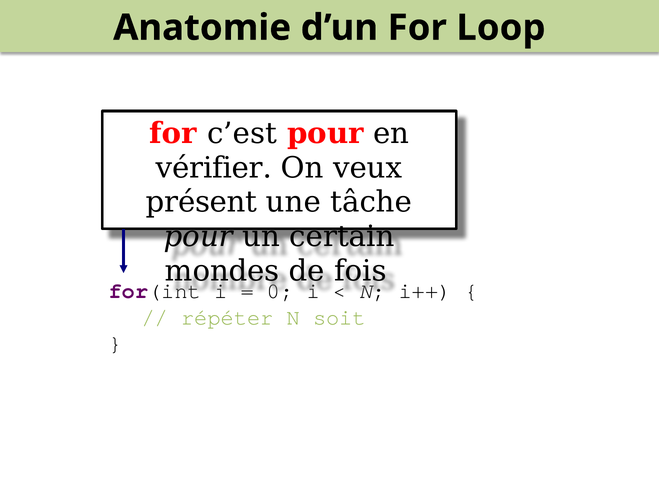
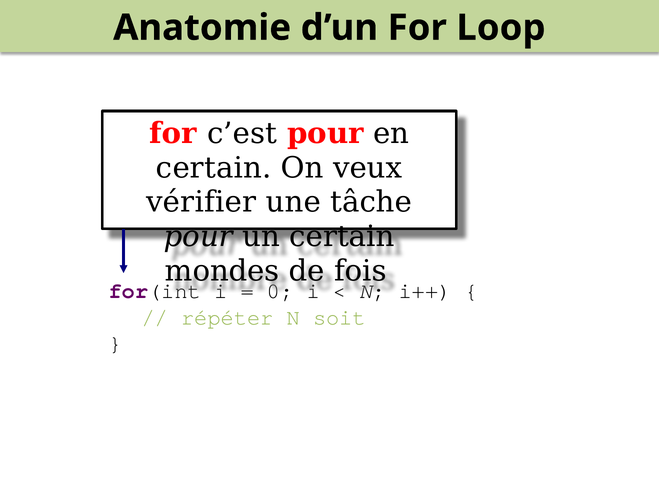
vérifier: vérifier -> certain (214, 168)
présent: présent -> vérifier (201, 202)
